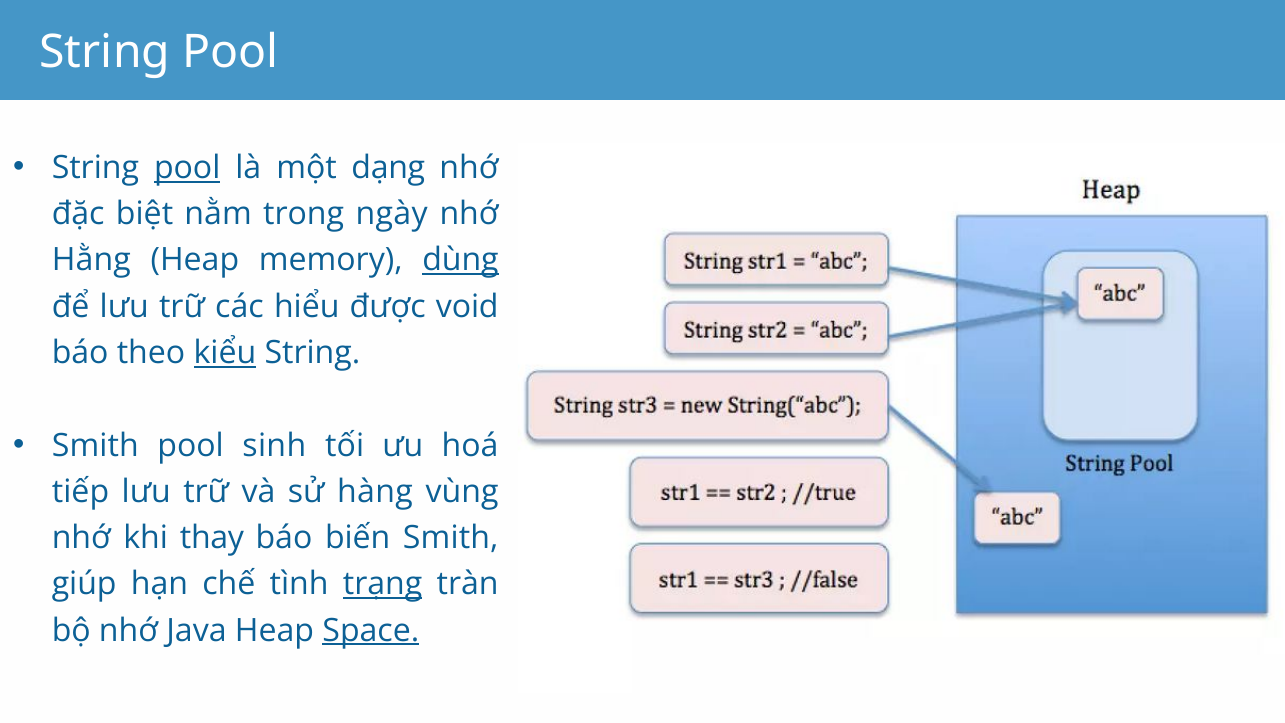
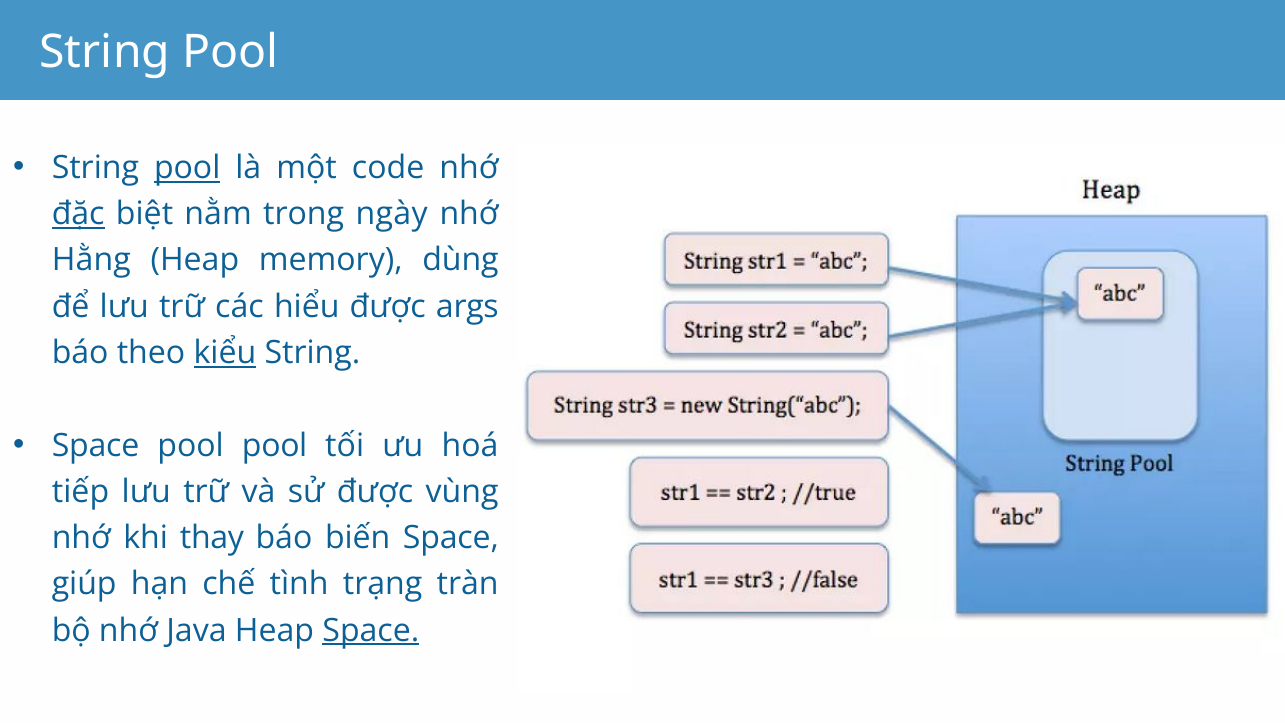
dạng: dạng -> code (388, 168)
đặc underline: none -> present (78, 214)
dùng underline: present -> none (460, 260)
void: void -> args (467, 307)
Smith: Smith -> Space (96, 445)
pool sinh: sinh -> pool (275, 445)
sử hàng: hàng -> được (375, 492)
biến Smith: Smith -> Space (451, 538)
trạng underline: present -> none (383, 584)
